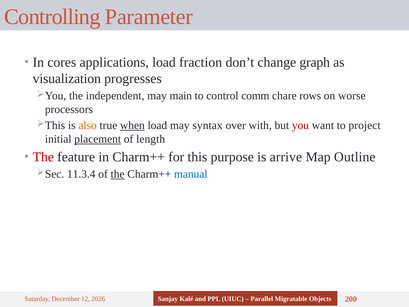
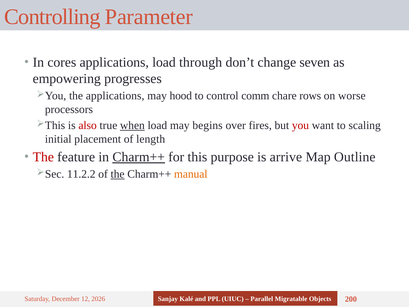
fraction: fraction -> through (201, 62)
graph: graph -> seven (315, 62)
visualization: visualization -> empowering (67, 79)
the independent: independent -> applications (115, 96)
main: main -> hood (181, 96)
also colour: orange -> red (88, 125)
syntax: syntax -> begins (208, 125)
with: with -> fires (260, 125)
project: project -> scaling (365, 125)
placement underline: present -> none (98, 139)
Charm++ underline: none -> present (139, 157)
11.3.4: 11.3.4 -> 11.2.2 (81, 174)
manual colour: blue -> orange (191, 174)
